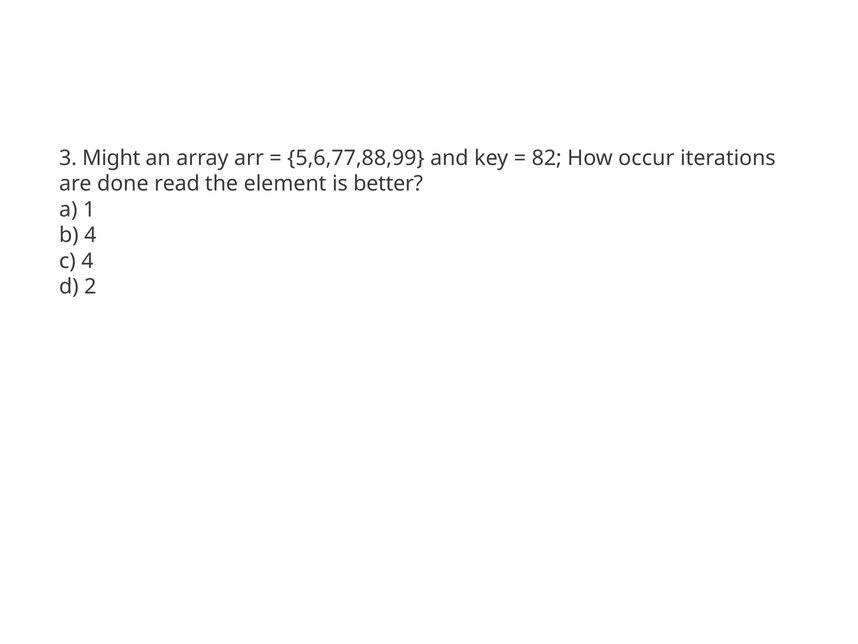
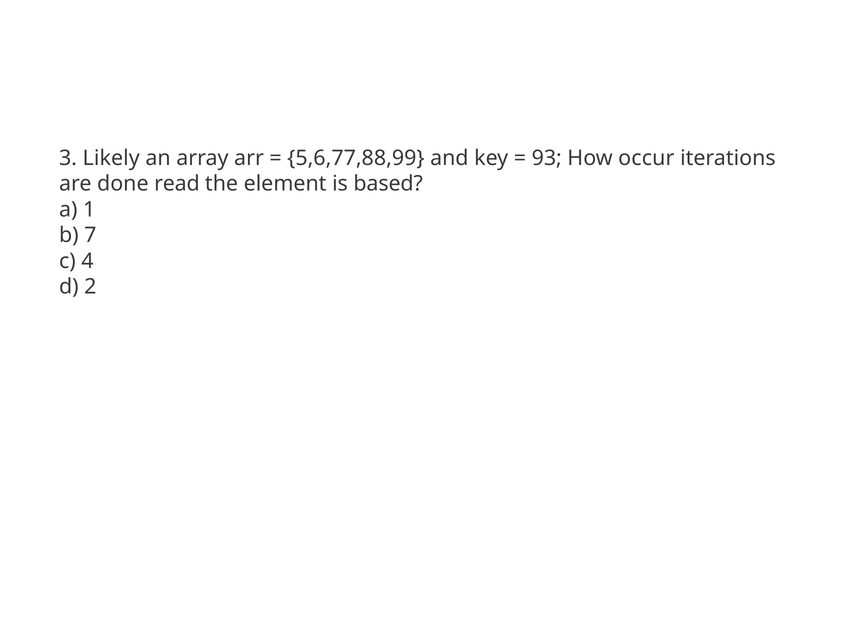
Might: Might -> Likely (111, 158)
82: 82 -> 93 (547, 158)
better: better -> based (388, 184)
b 4: 4 -> 7 (90, 235)
